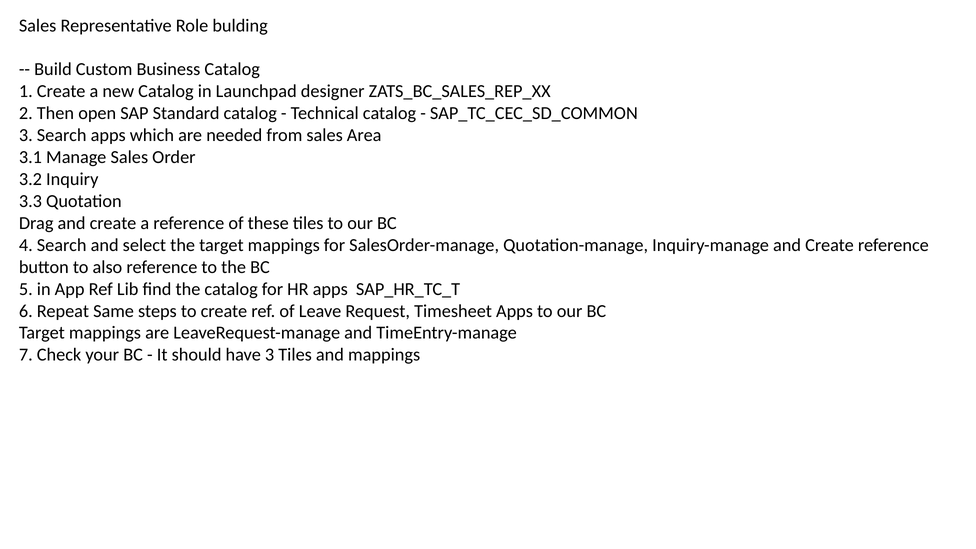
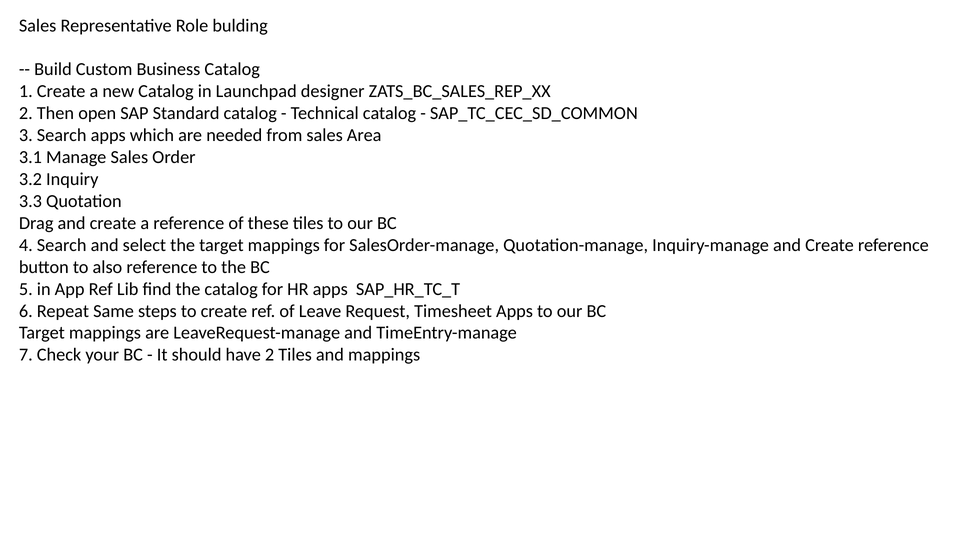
have 3: 3 -> 2 (270, 355)
